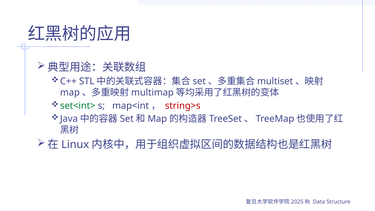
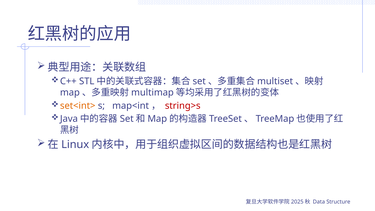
set<int> colour: green -> orange (78, 106)
